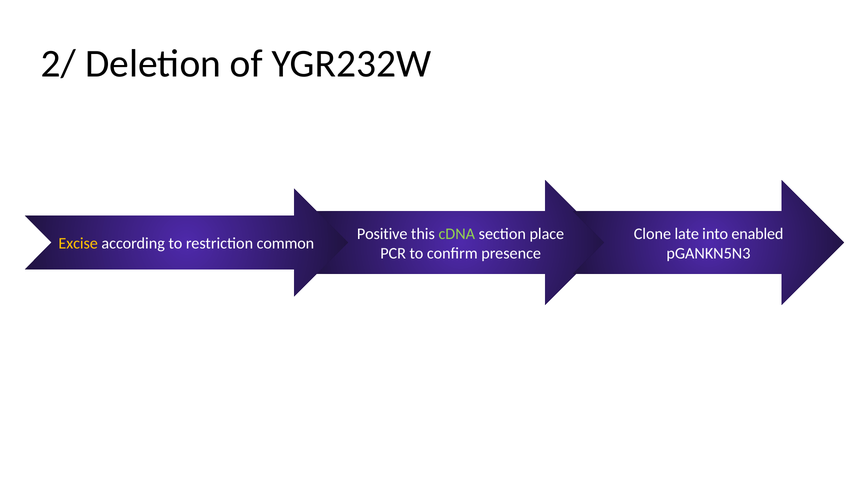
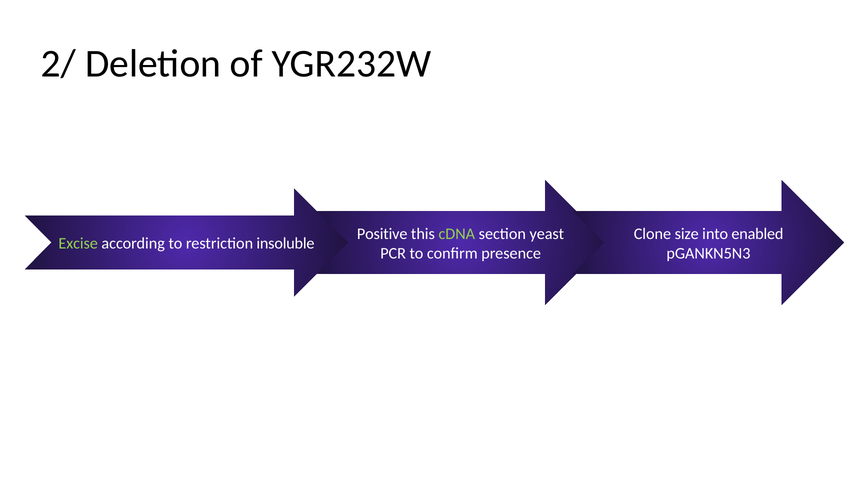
place: place -> yeast (547, 234)
late: late -> size (687, 234)
Excise colour: yellow -> light green (78, 244)
common: common -> insoluble (285, 244)
